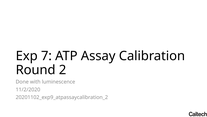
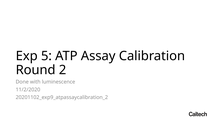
7: 7 -> 5 (46, 56)
